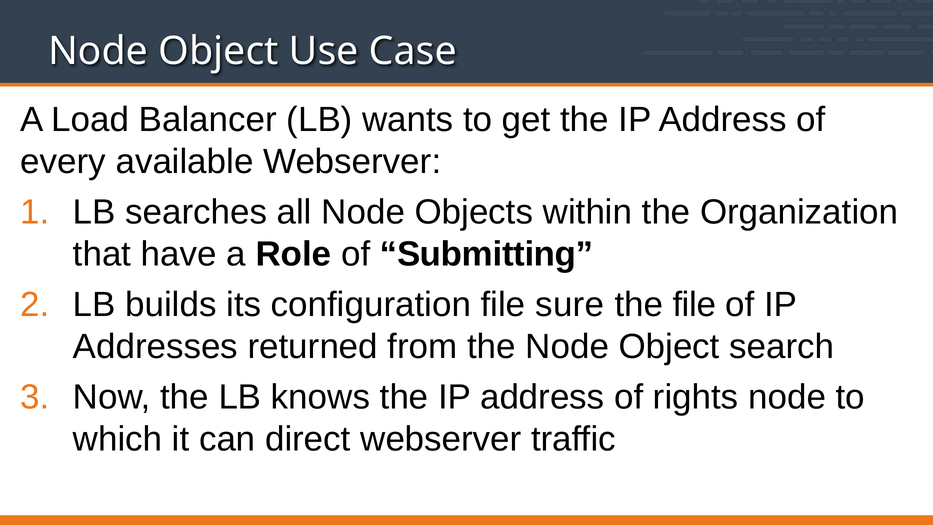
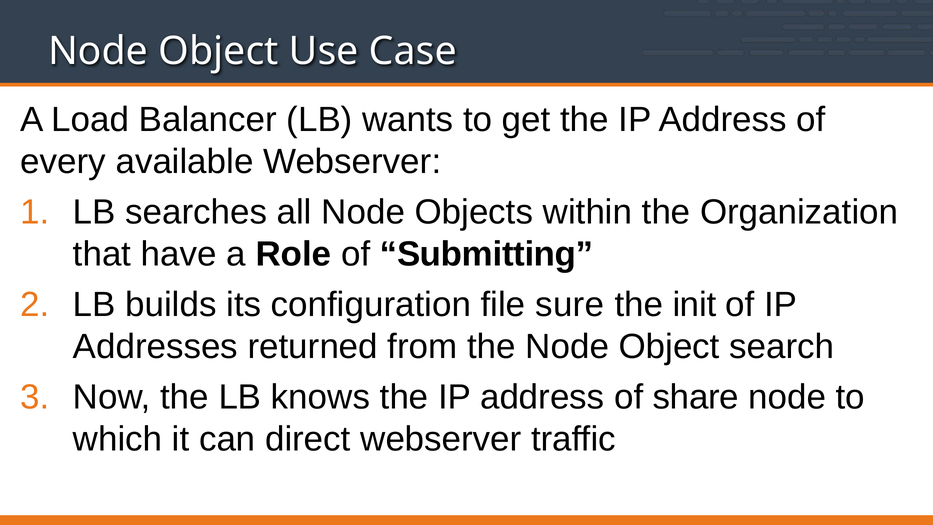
the file: file -> init (694, 305)
rights: rights -> share (696, 397)
